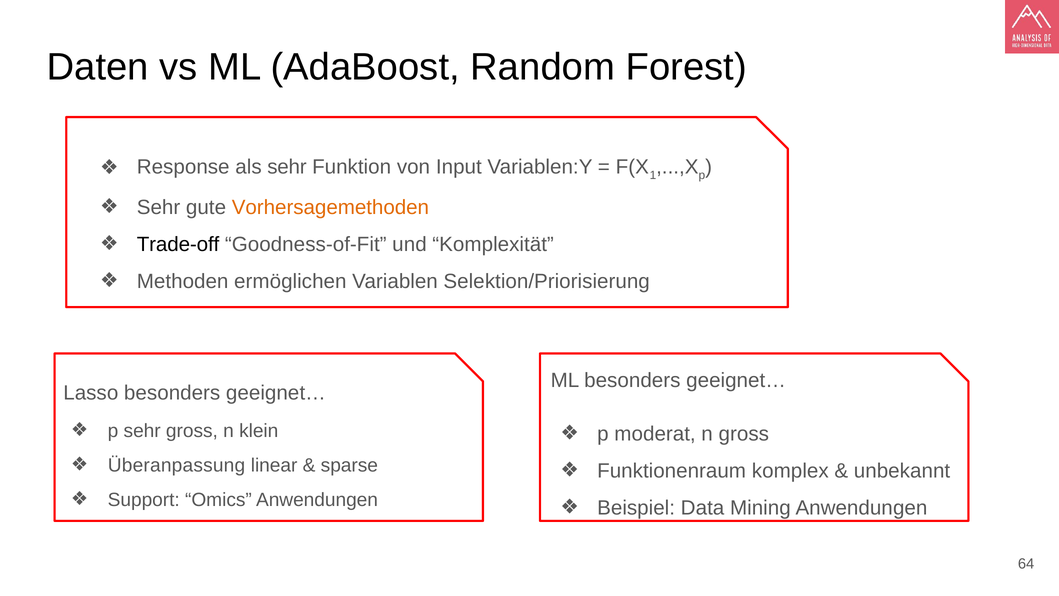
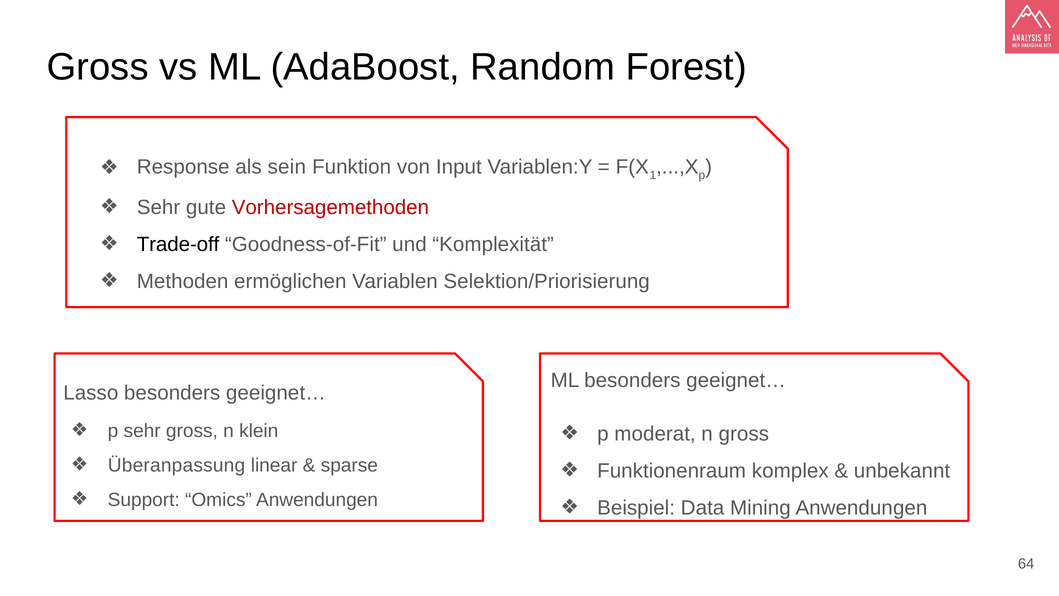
Daten: Daten -> Gross (98, 67)
als sehr: sehr -> sein (287, 167)
Vorhersagemethoden colour: orange -> red (330, 207)
